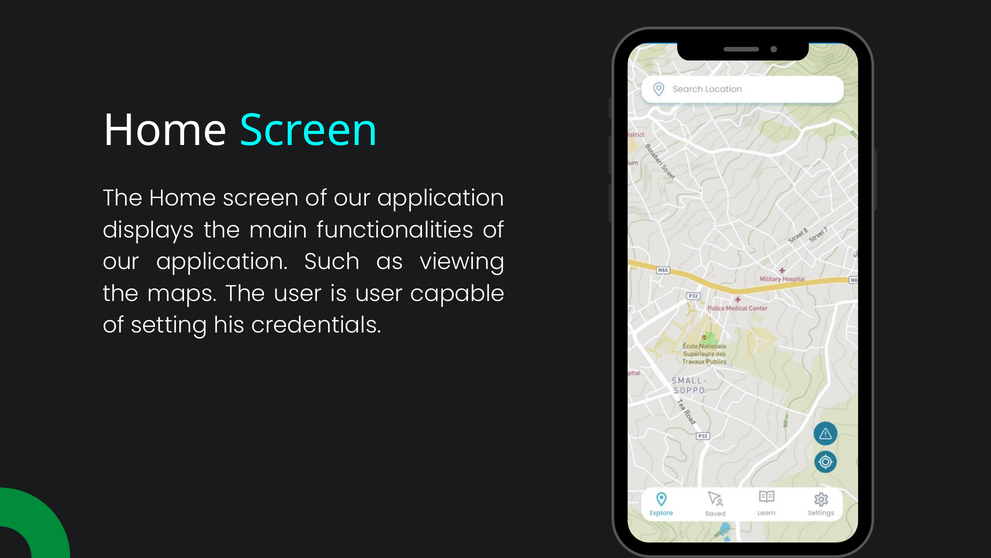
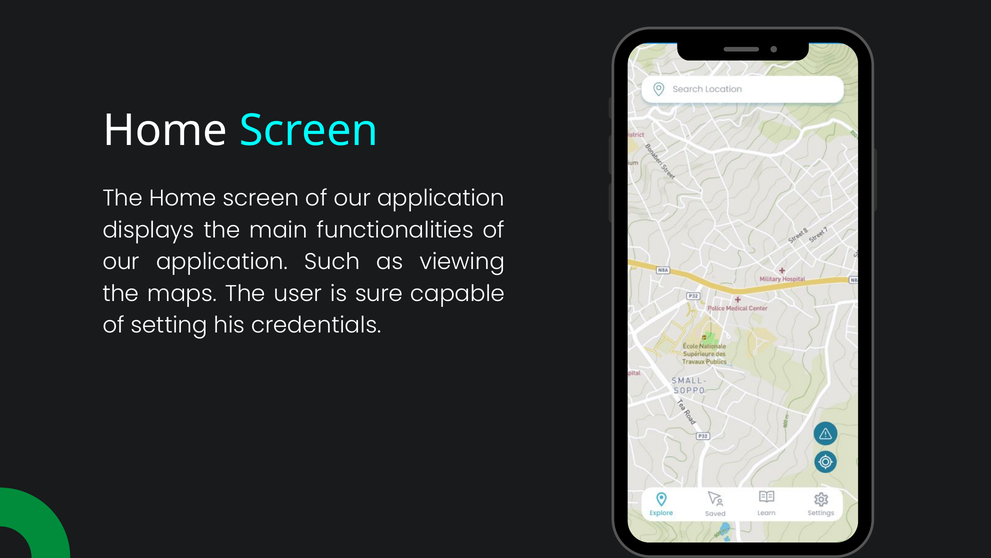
is user: user -> sure (379, 293)
